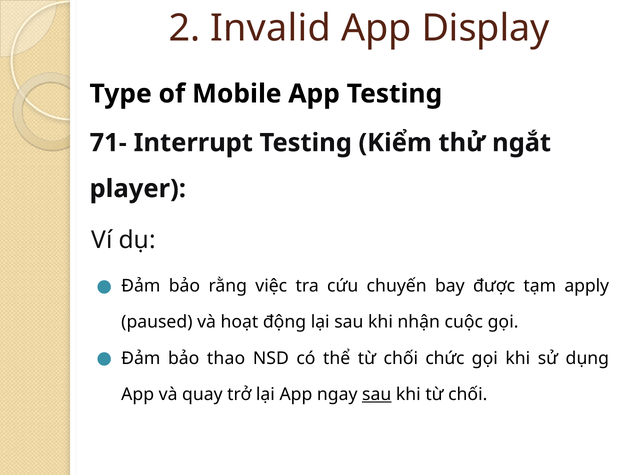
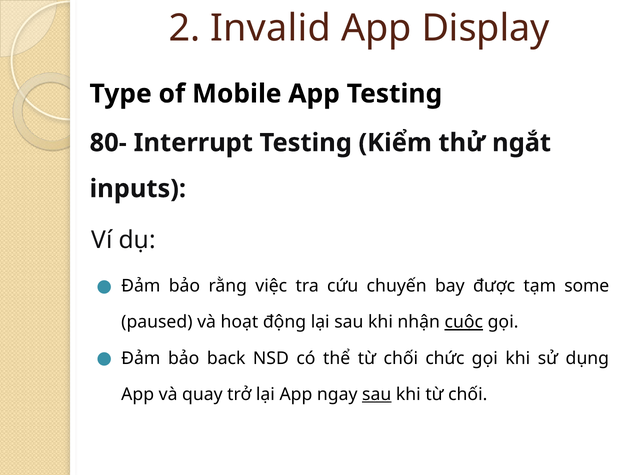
71-: 71- -> 80- (108, 143)
player: player -> inputs (138, 189)
apply: apply -> some (587, 286)
cuộc underline: none -> present (464, 322)
thao: thao -> back (226, 358)
